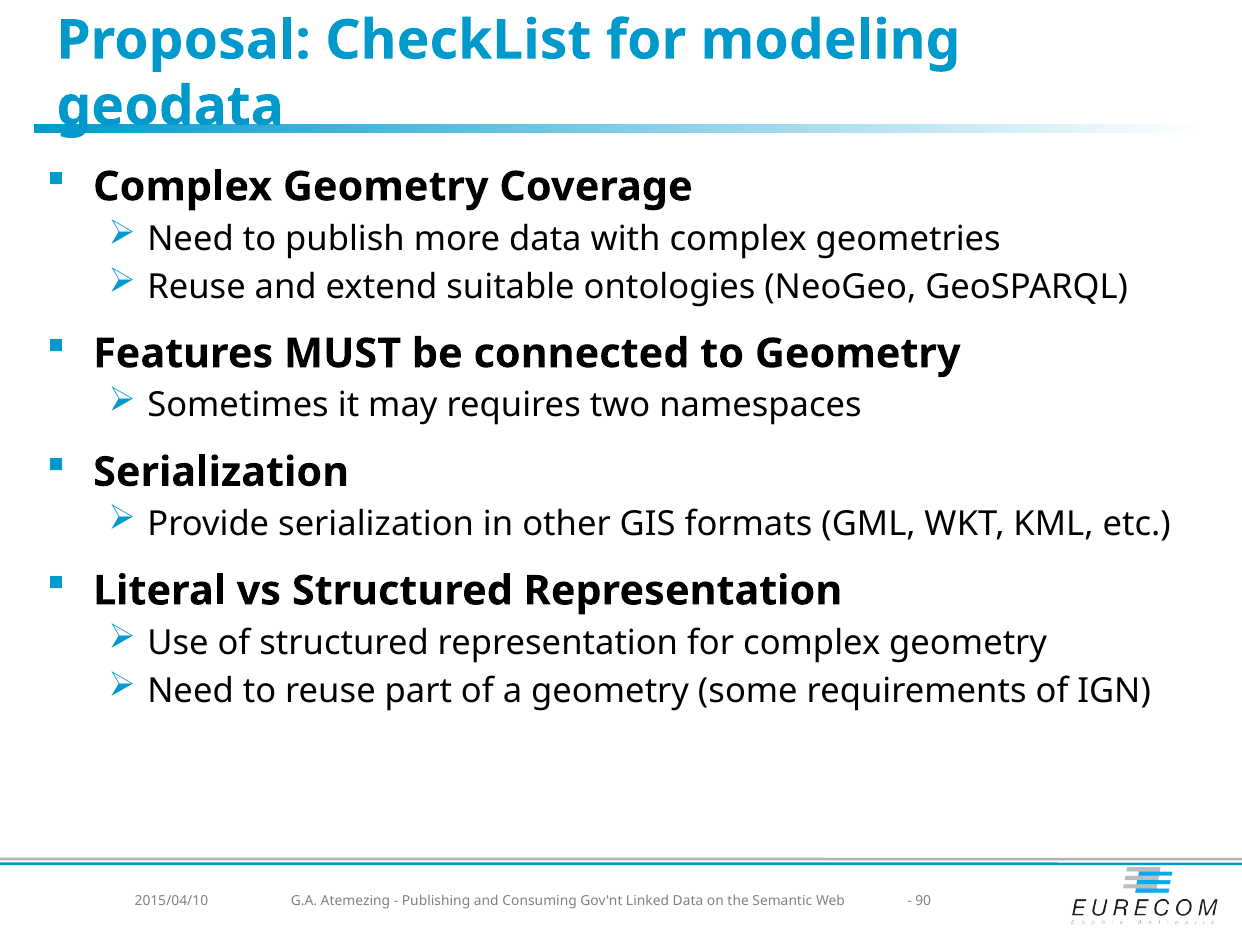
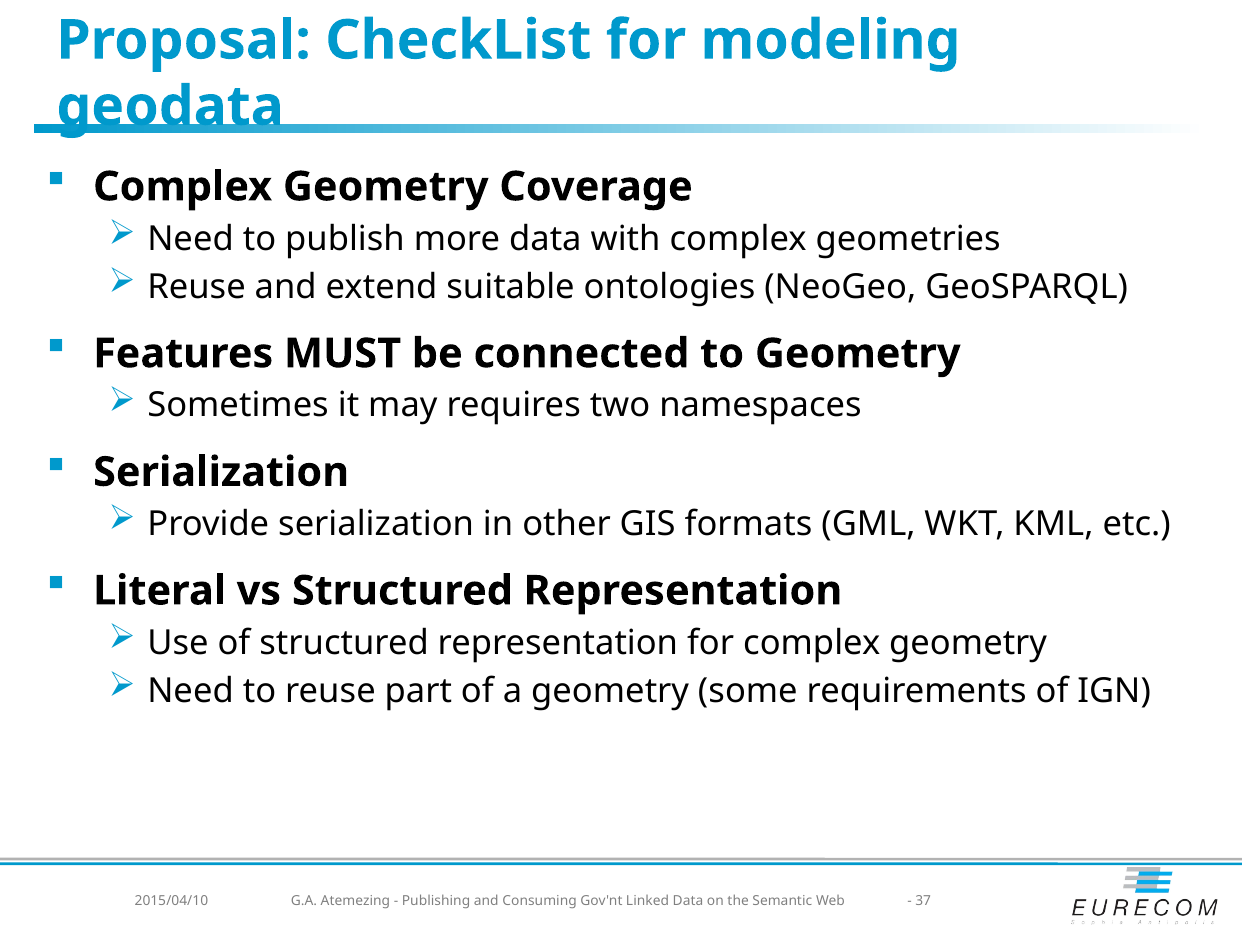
90: 90 -> 37 (923, 902)
